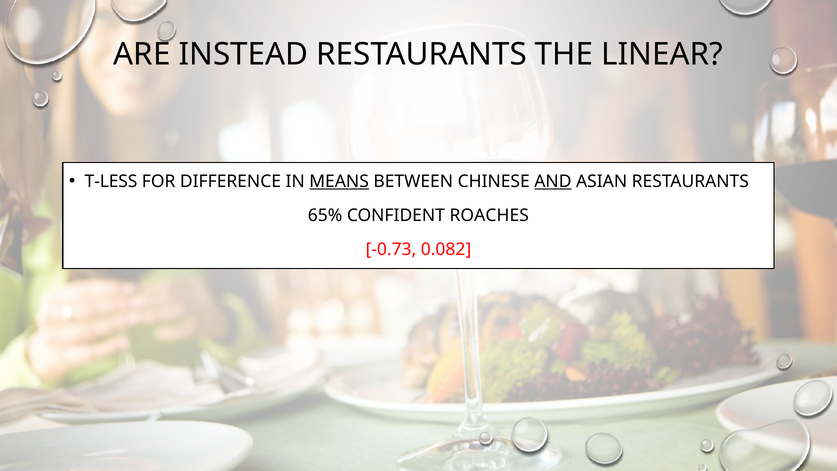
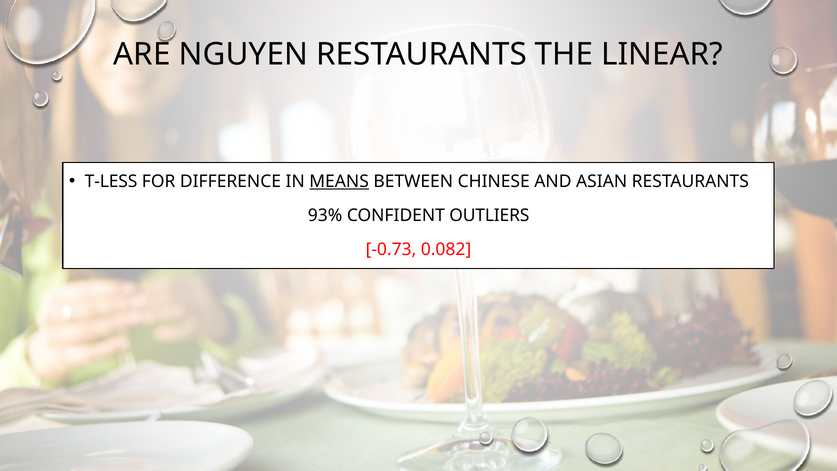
INSTEAD: INSTEAD -> NGUYEN (243, 55)
AND underline: present -> none (553, 182)
65%: 65% -> 93% (325, 215)
ROACHES: ROACHES -> OUTLIERS (489, 215)
